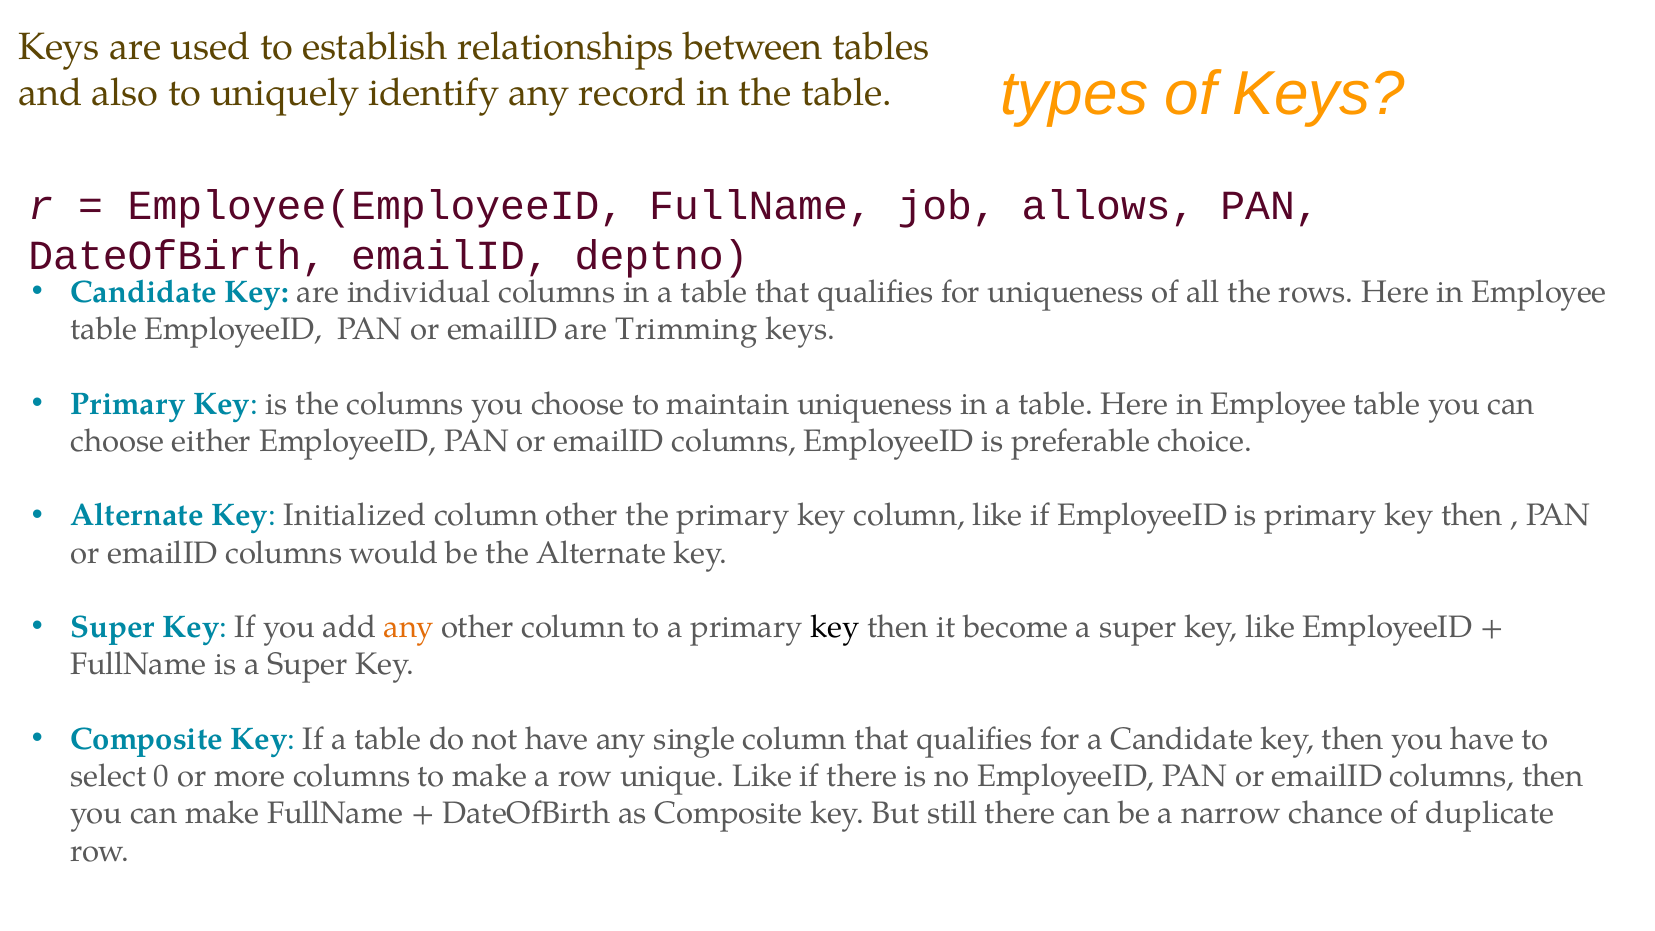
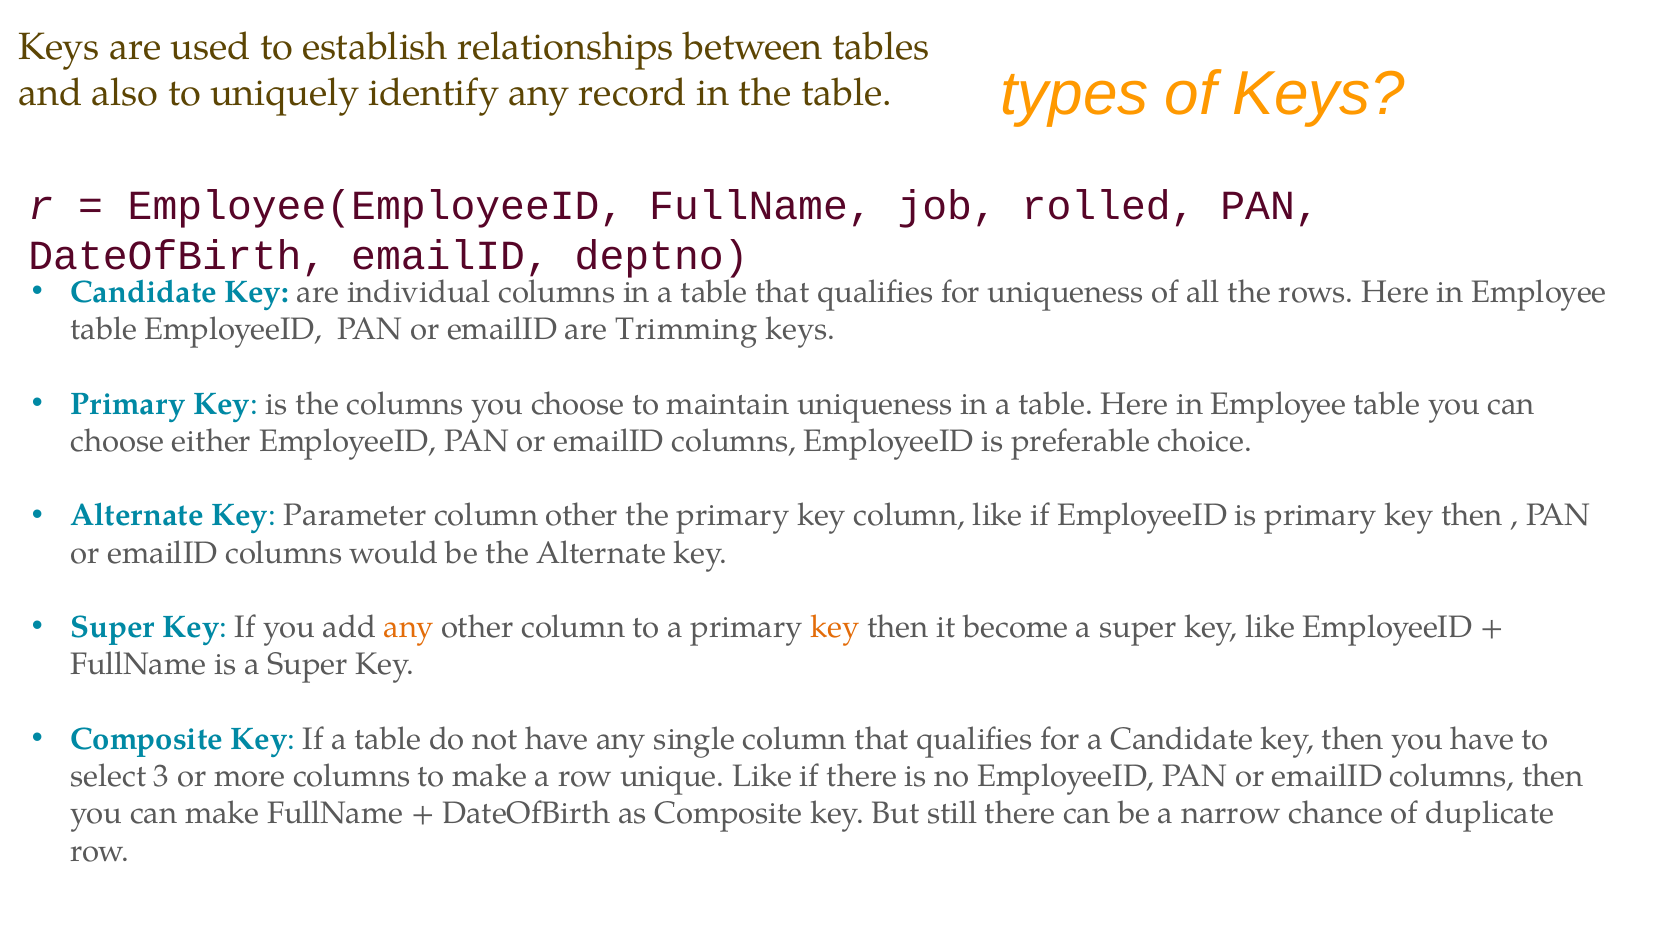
allows: allows -> rolled (1109, 206)
Initialized: Initialized -> Parameter (355, 516)
key colour: black -> orange (835, 627)
0: 0 -> 3 (162, 776)
